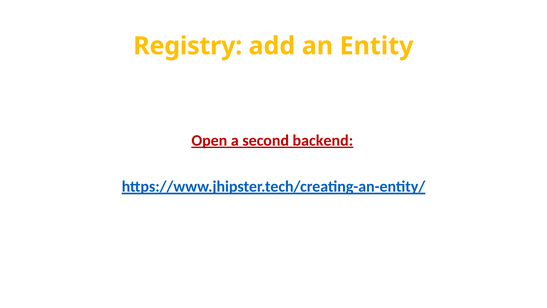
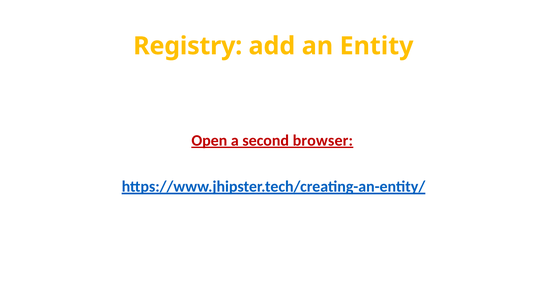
backend: backend -> browser (323, 140)
